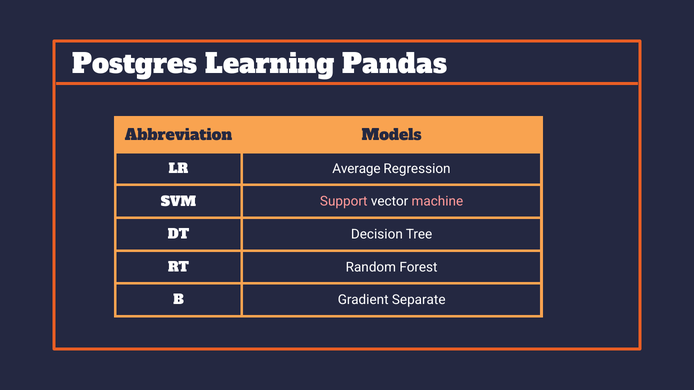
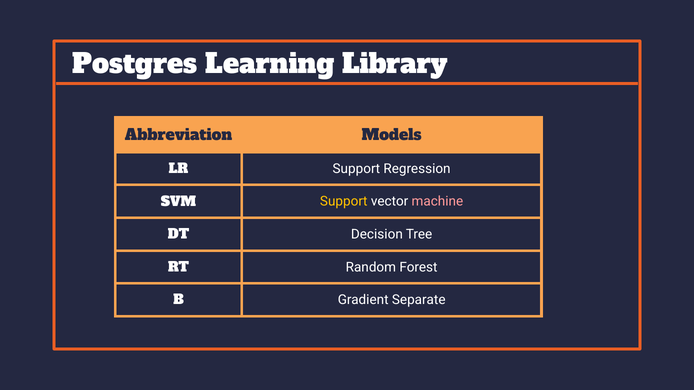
Pandas: Pandas -> Library (395, 65)
LR Average: Average -> Support (356, 169)
Support colour: pink -> yellow (344, 202)
